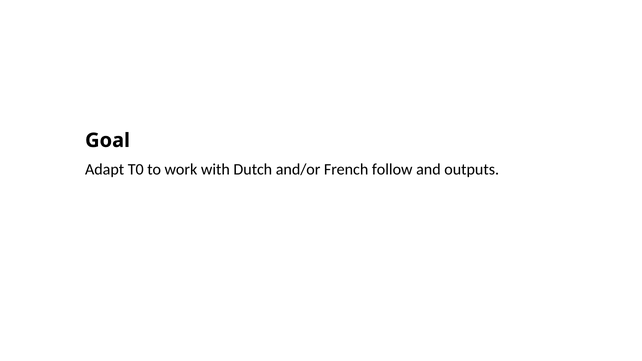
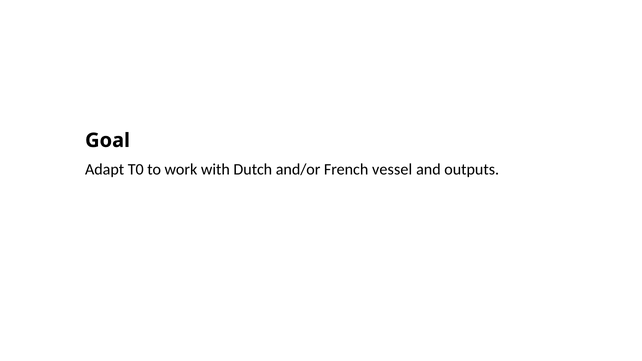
follow: follow -> vessel (392, 170)
